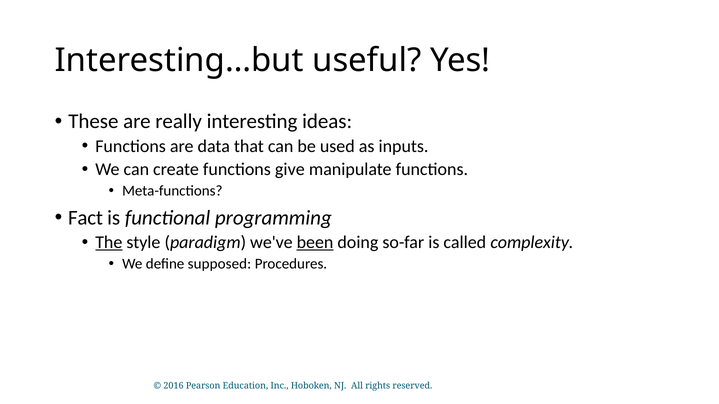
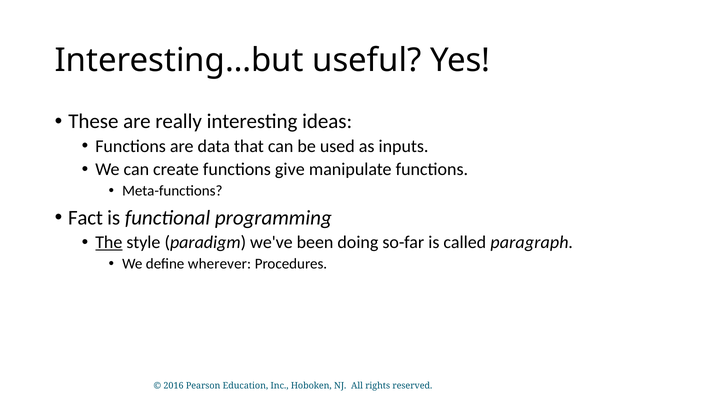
been underline: present -> none (315, 243)
complexity: complexity -> paragraph (532, 243)
supposed: supposed -> wherever (219, 264)
